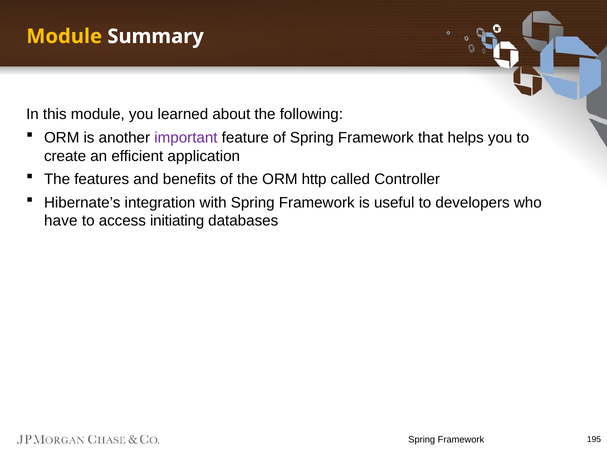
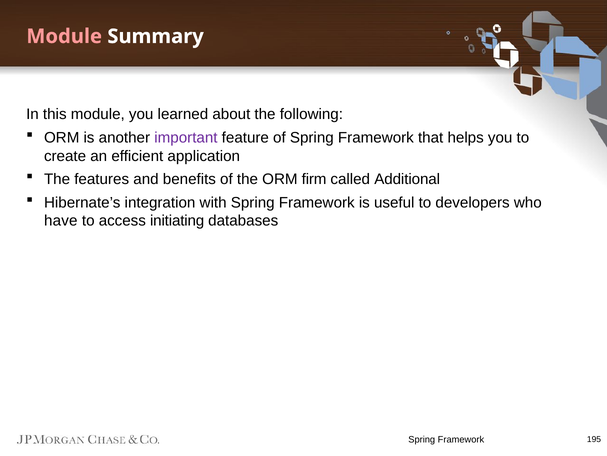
Module colour: yellow -> pink (64, 36)
http: http -> firm (314, 179)
Controller: Controller -> Additional (407, 179)
